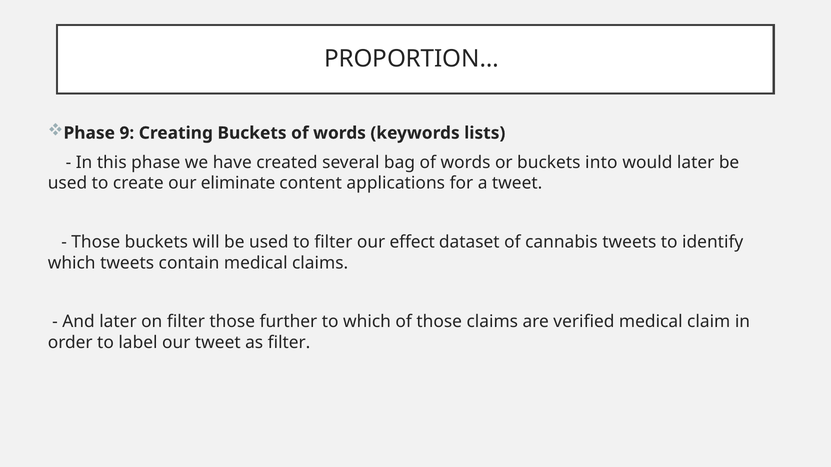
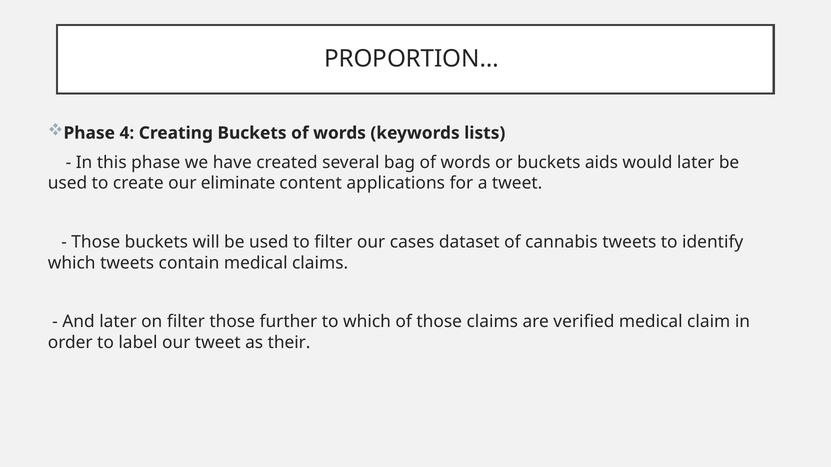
9: 9 -> 4 (127, 133)
into: into -> aids (601, 163)
effect: effect -> cases (412, 242)
as filter: filter -> their (289, 343)
